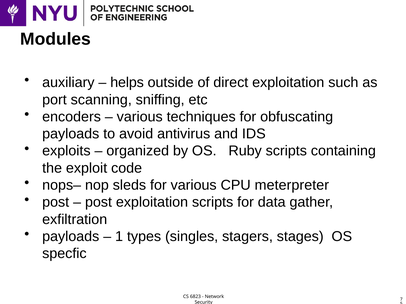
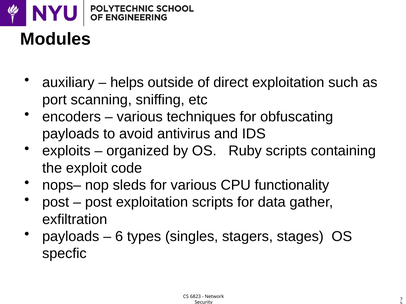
meterpreter: meterpreter -> functionality (292, 185)
1: 1 -> 6 (119, 237)
